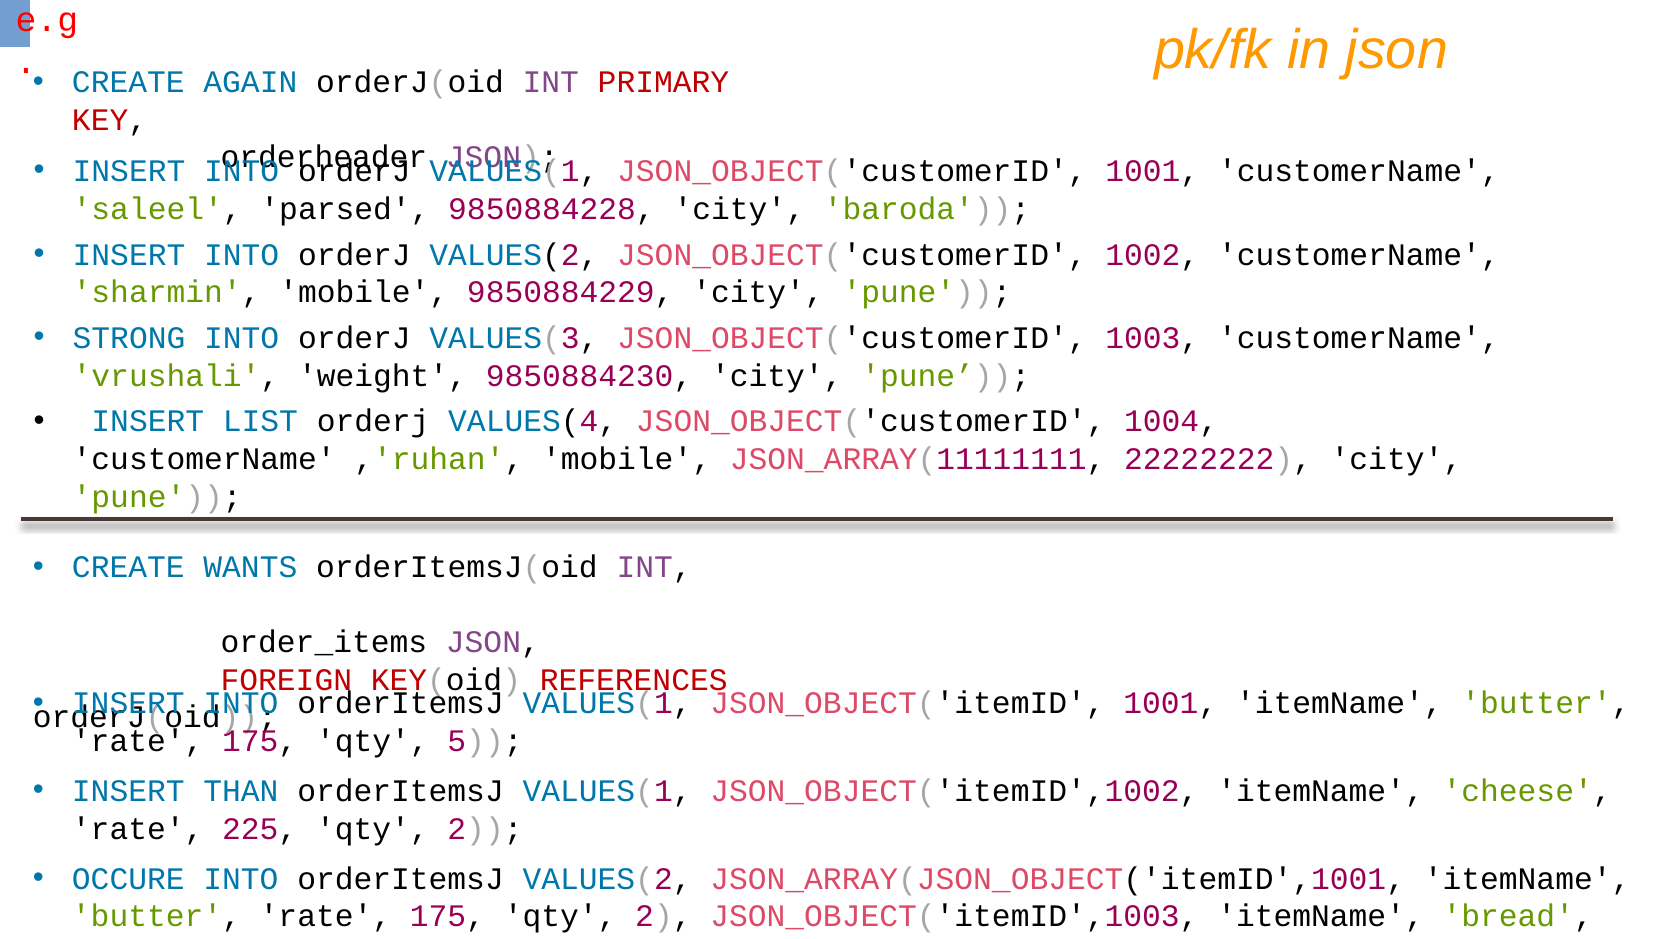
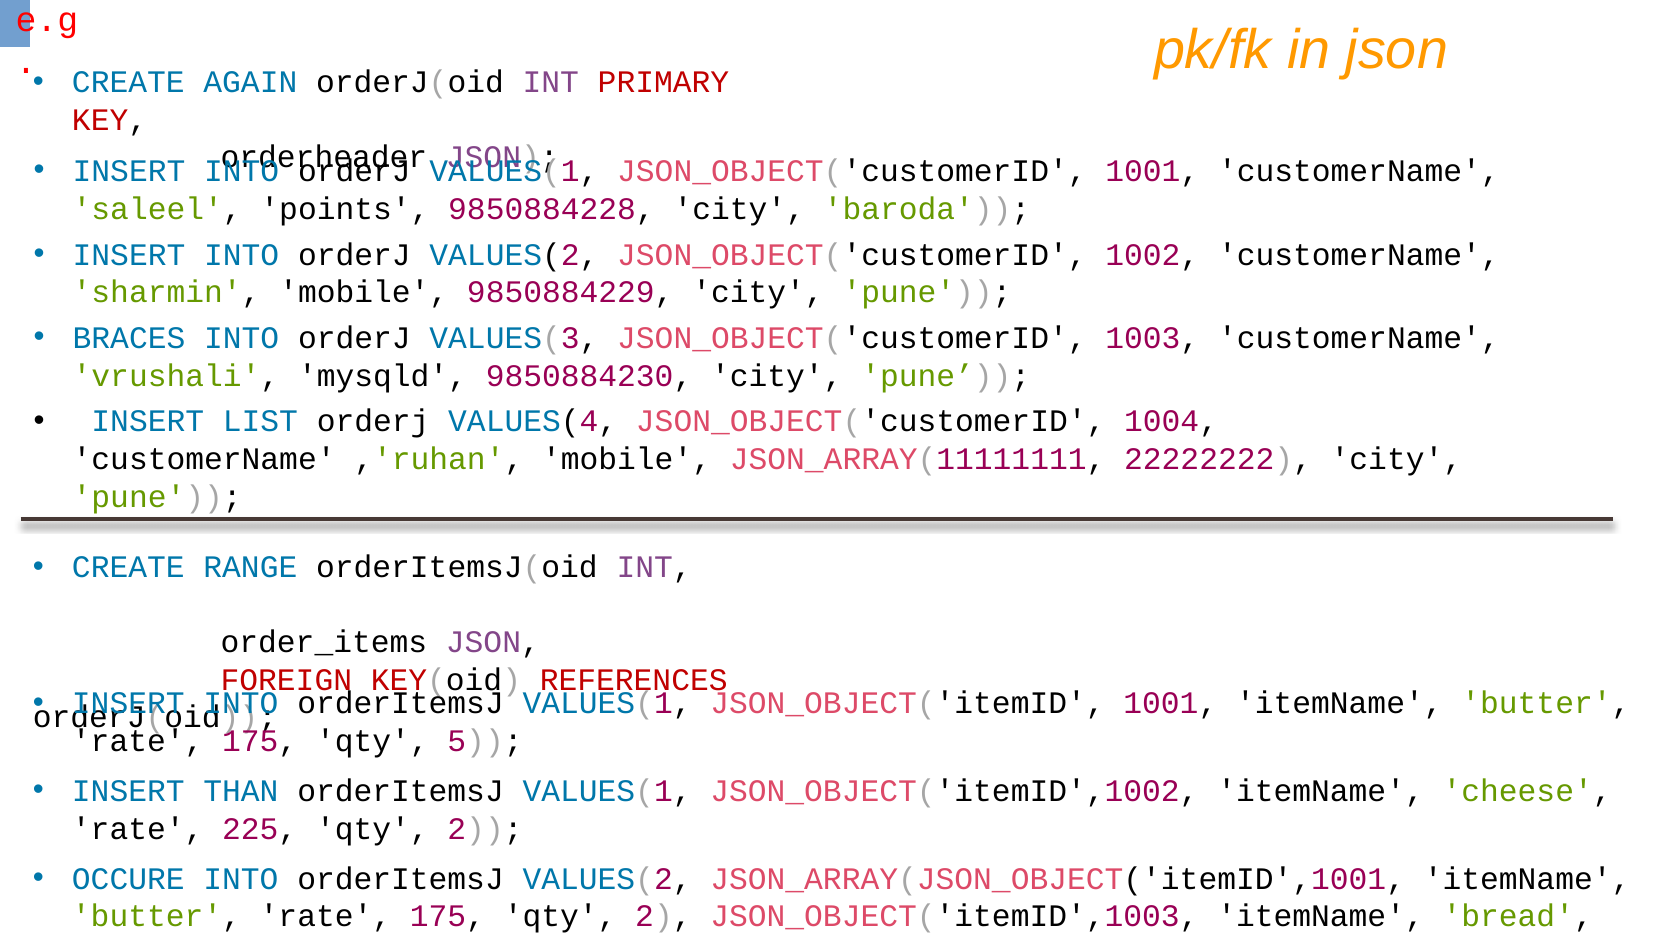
parsed: parsed -> points (345, 209)
STRONG: STRONG -> BRACES (129, 338)
weight: weight -> mysqld (382, 376)
WANTS: WANTS -> RANGE (250, 567)
